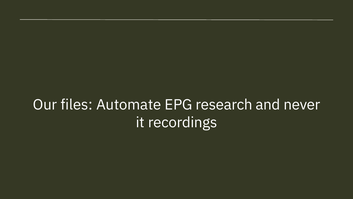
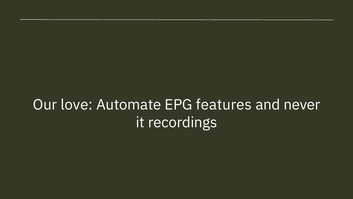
files: files -> love (77, 105)
research: research -> features (224, 105)
